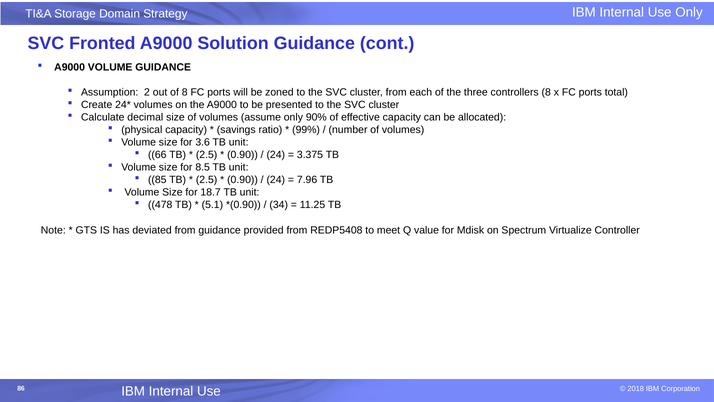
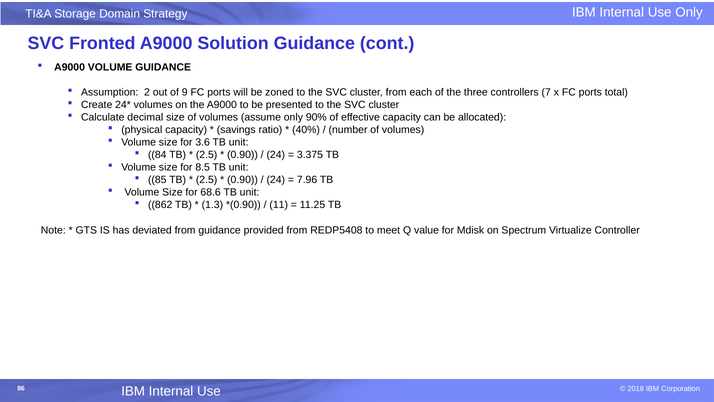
of 8: 8 -> 9 (185, 92)
controllers 8: 8 -> 7 (546, 92)
99%: 99% -> 40% (306, 130)
66: 66 -> 84 (157, 155)
18.7: 18.7 -> 68.6 (211, 192)
478: 478 -> 862 (160, 205)
5.1: 5.1 -> 1.3 (212, 205)
34: 34 -> 11 (279, 205)
